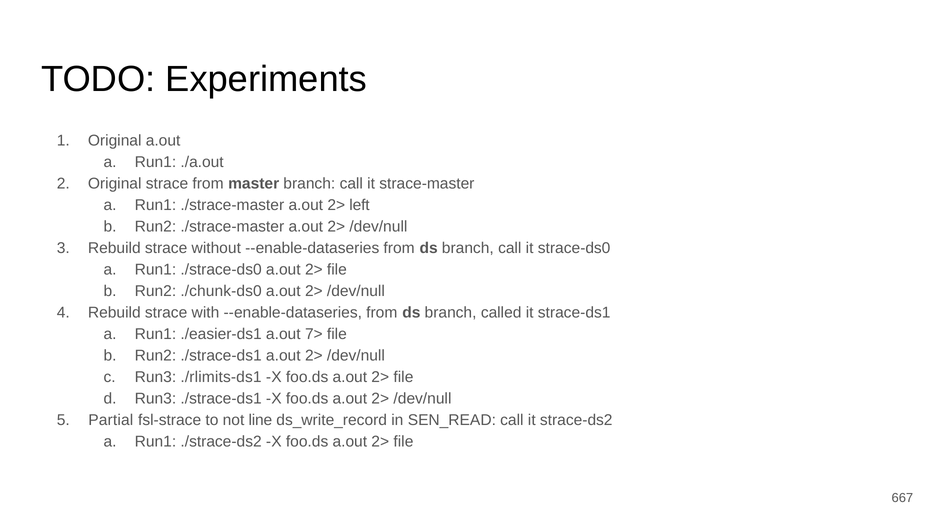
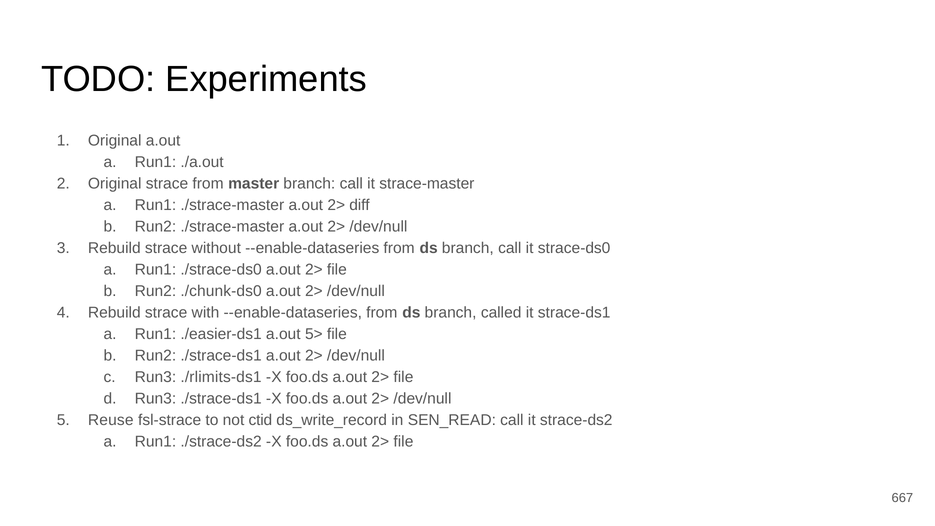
left: left -> diff (359, 205)
7>: 7> -> 5> (314, 334)
Partial: Partial -> Reuse (111, 420)
line: line -> ctid (260, 420)
